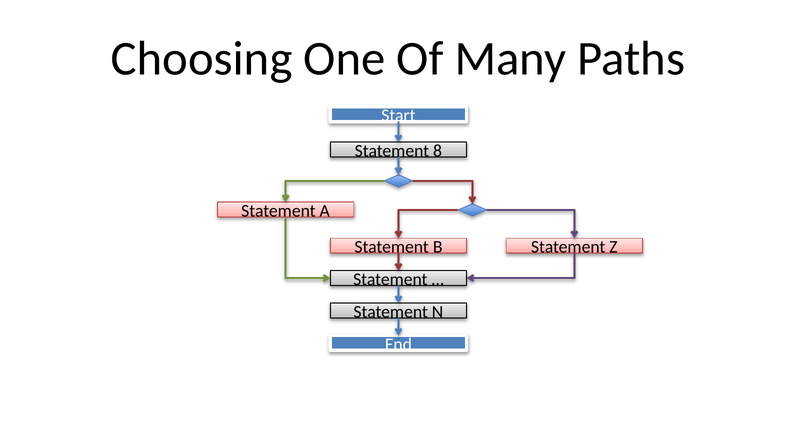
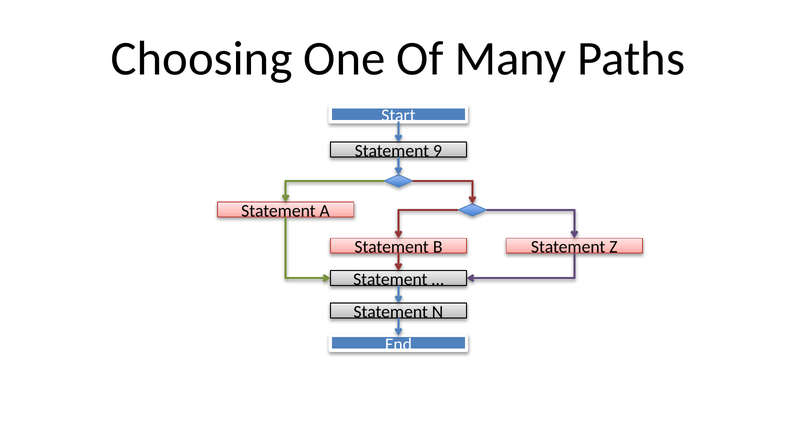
8: 8 -> 9 (438, 151)
